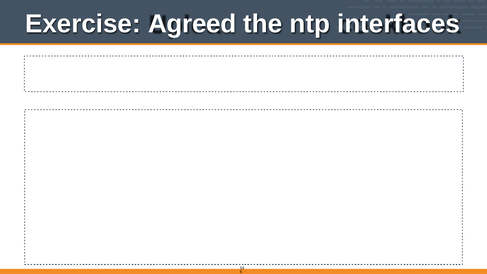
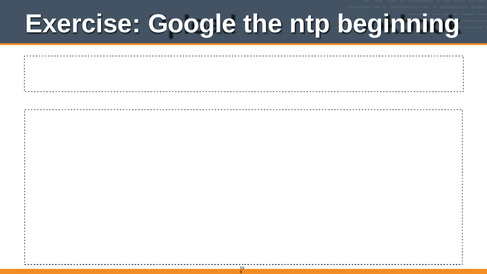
Agreed: Agreed -> Google (192, 24)
interfaces: interfaces -> beginning (399, 24)
